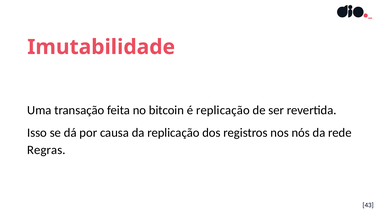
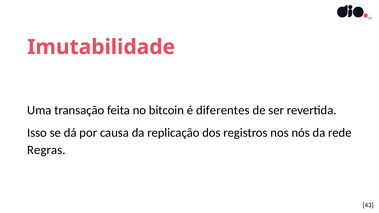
é replicação: replicação -> diferentes (223, 110)
